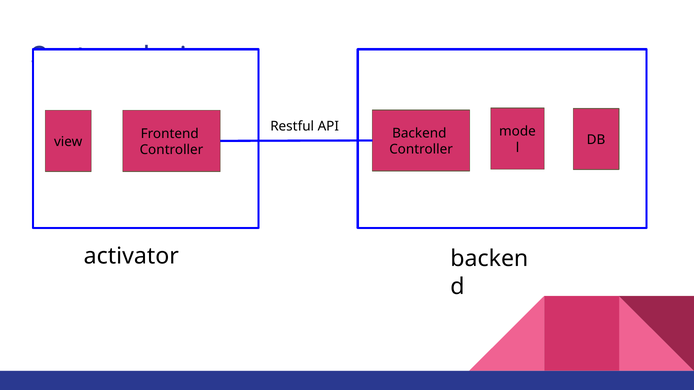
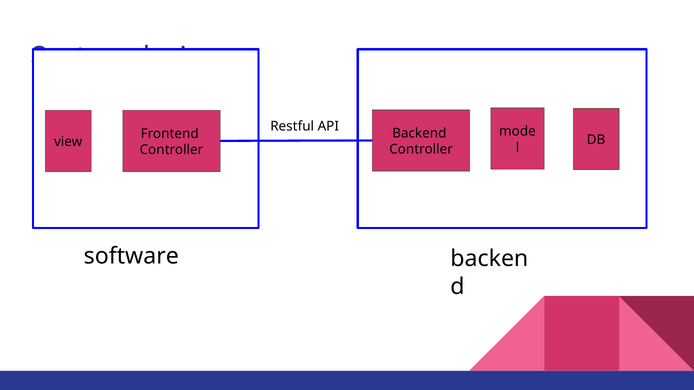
activator: activator -> software (131, 256)
